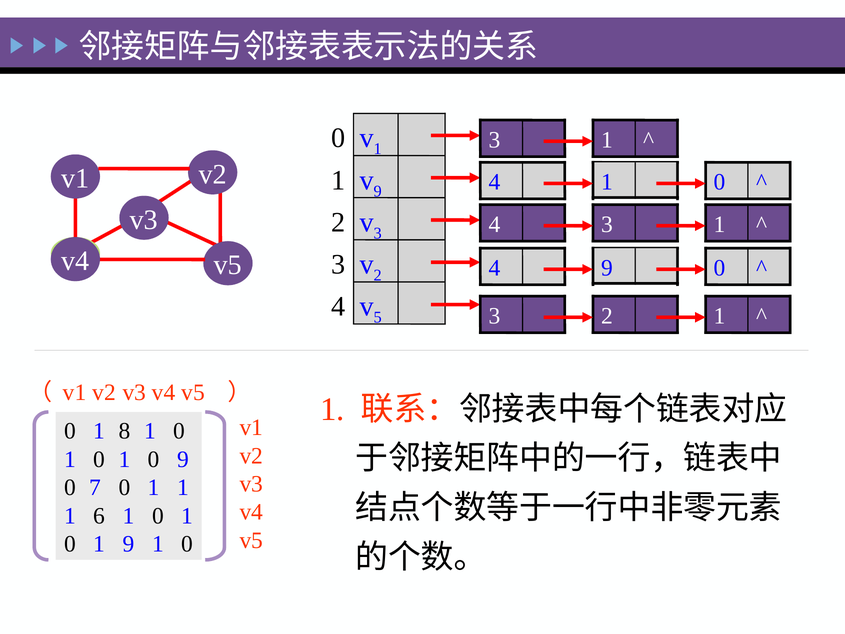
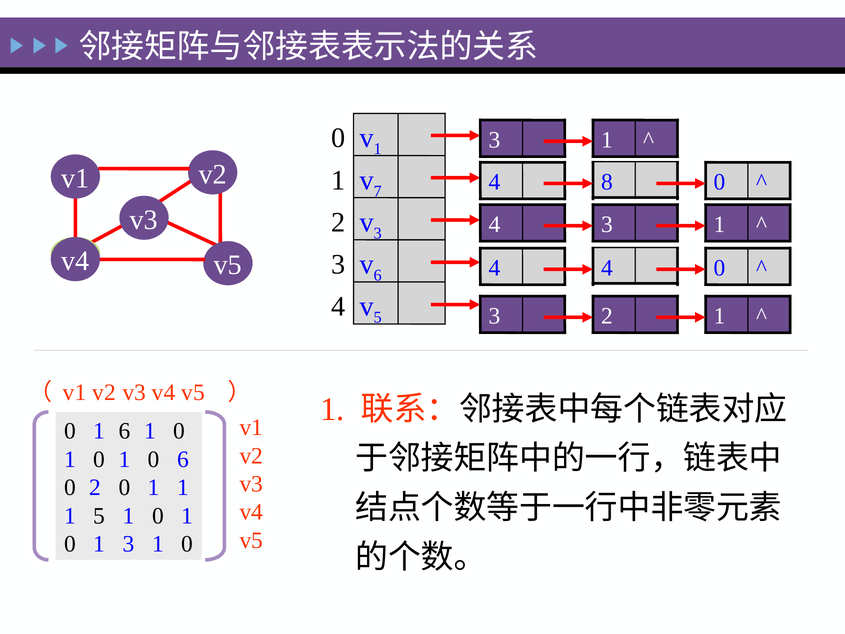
9: 9 -> 7 (378, 191)
4 1: 1 -> 8 (607, 182)
2: 2 -> 6 (378, 275)
4 9: 9 -> 4 (607, 268)
1 8: 8 -> 6 (125, 431)
0 9: 9 -> 6 (183, 459)
0 7: 7 -> 2 (95, 487)
1 6: 6 -> 5 (99, 516)
0 1 9: 9 -> 3 (128, 544)
